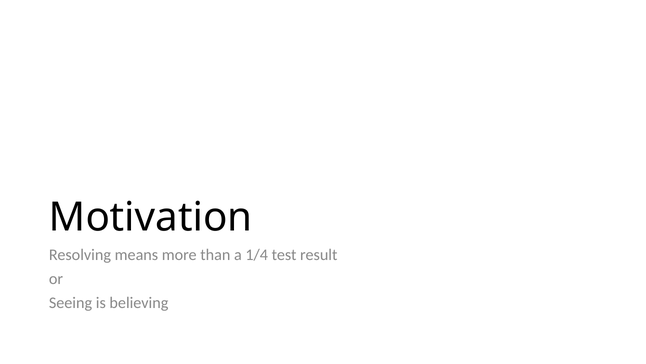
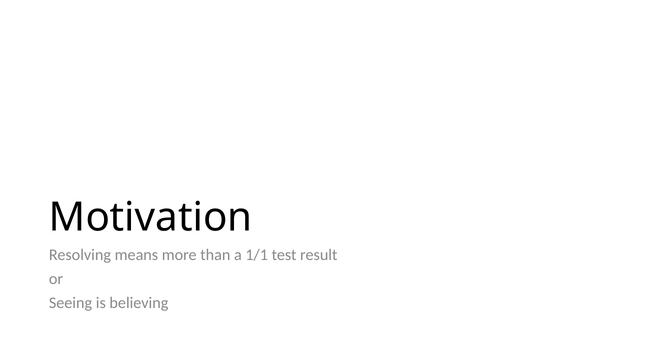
1/4: 1/4 -> 1/1 (257, 254)
